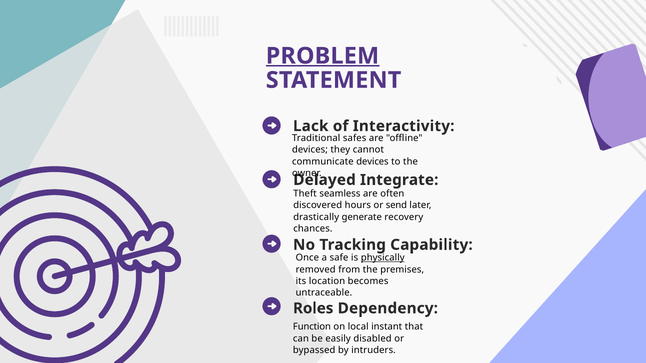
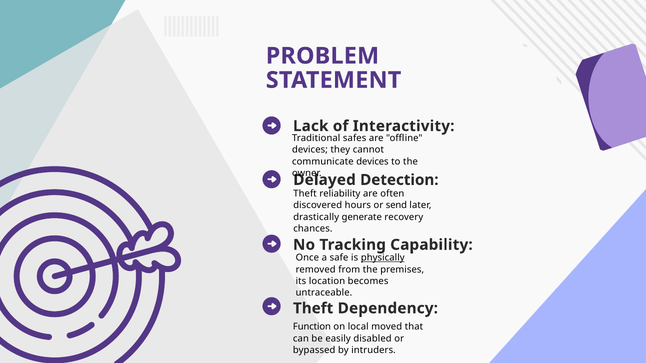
PROBLEM underline: present -> none (322, 56)
Integrate: Integrate -> Detection (399, 180)
seamless: seamless -> reliability (340, 194)
Roles: Roles -> Theft (313, 309)
instant: instant -> moved (387, 327)
